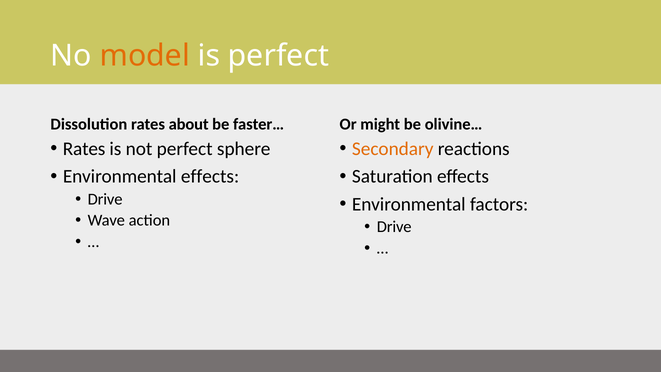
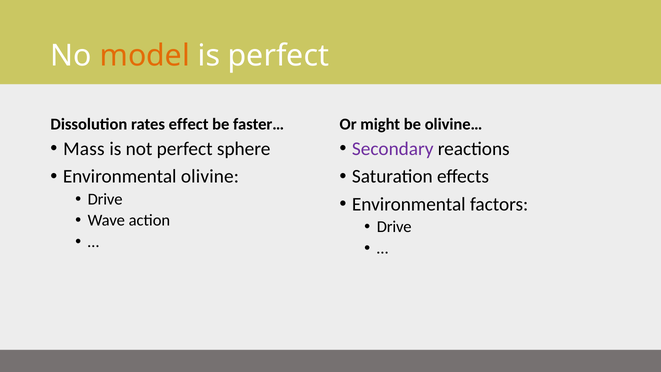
about: about -> effect (189, 124)
Rates: Rates -> Mass (84, 149)
Secondary colour: orange -> purple (393, 149)
Environmental effects: effects -> olivine (210, 176)
